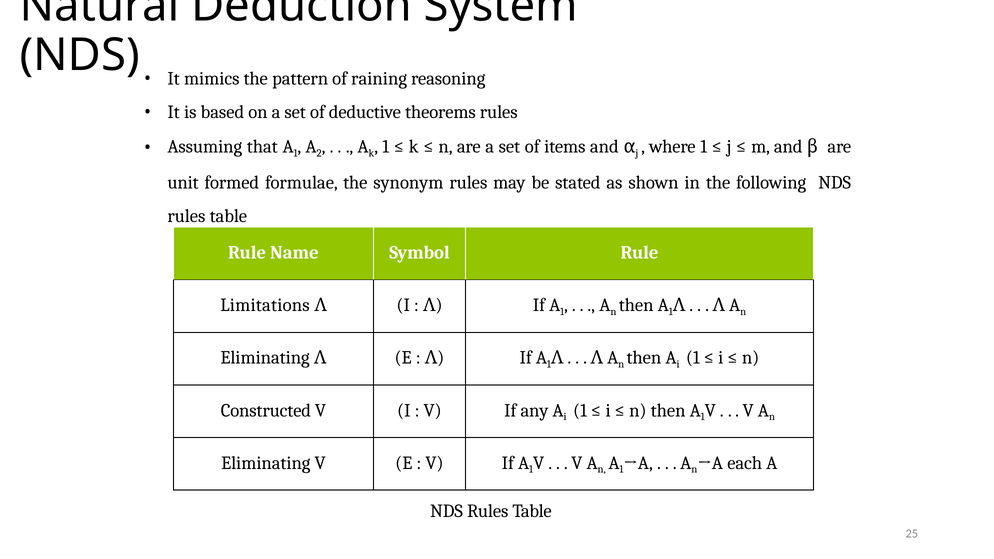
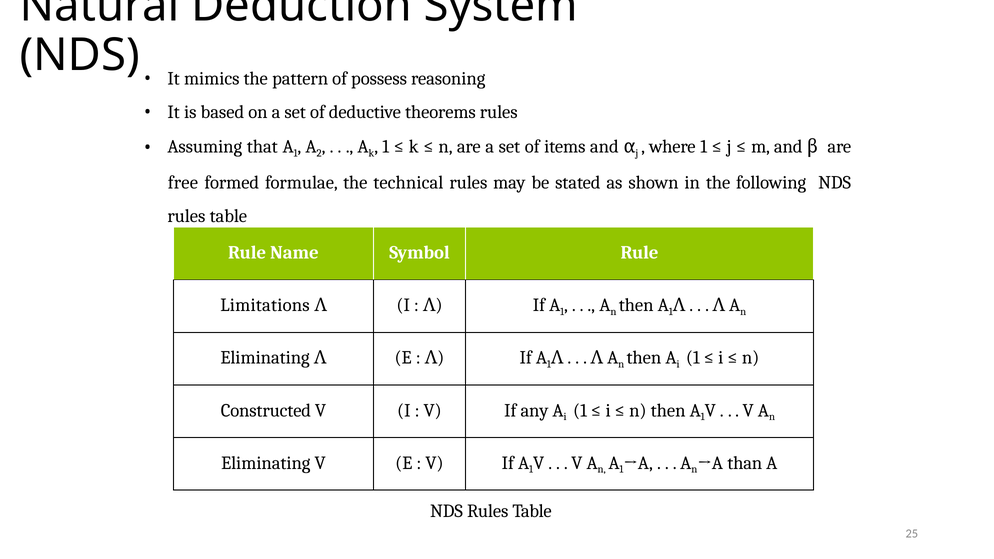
raining: raining -> possess (379, 79)
unit: unit -> free (183, 182)
synonym: synonym -> technical (408, 182)
each: each -> than (745, 463)
